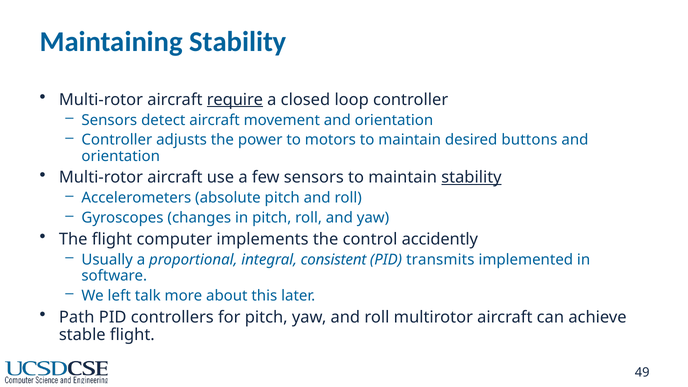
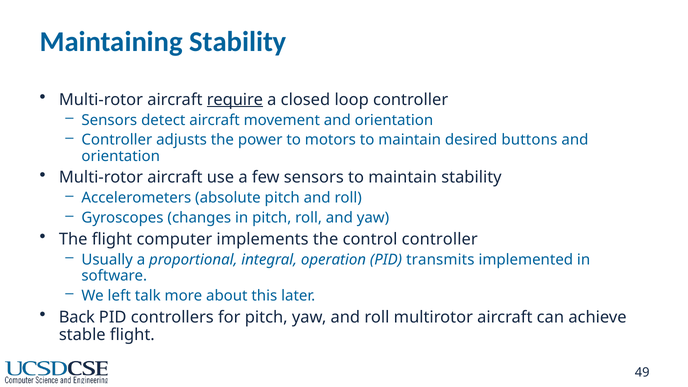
stability underline: present -> none (471, 178)
control accidently: accidently -> controller (440, 239)
consistent: consistent -> operation (334, 260)
Path: Path -> Back (77, 317)
